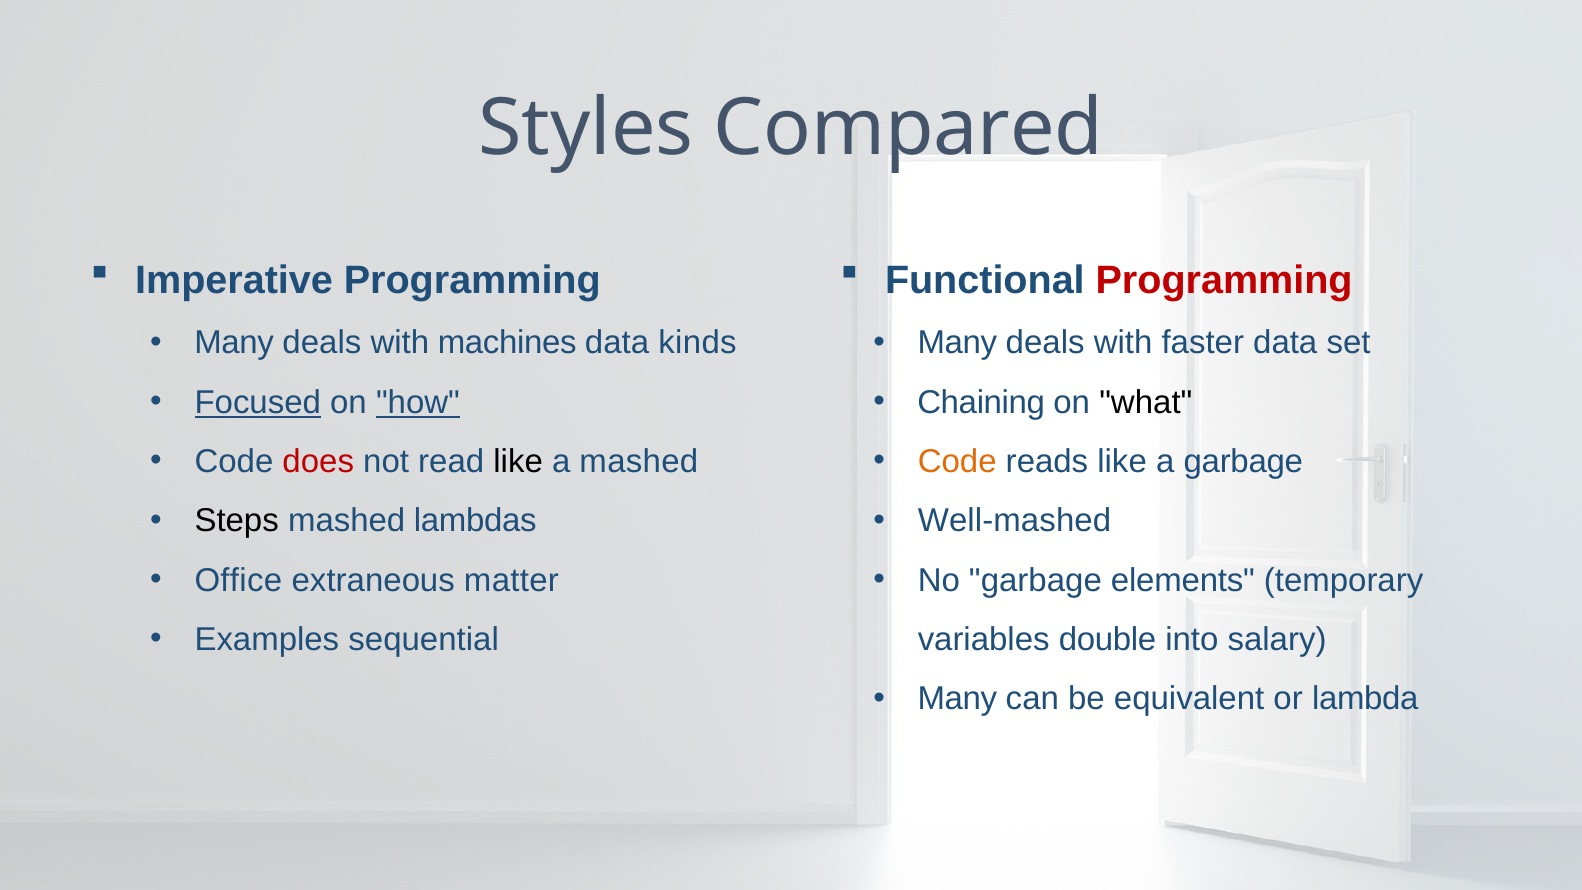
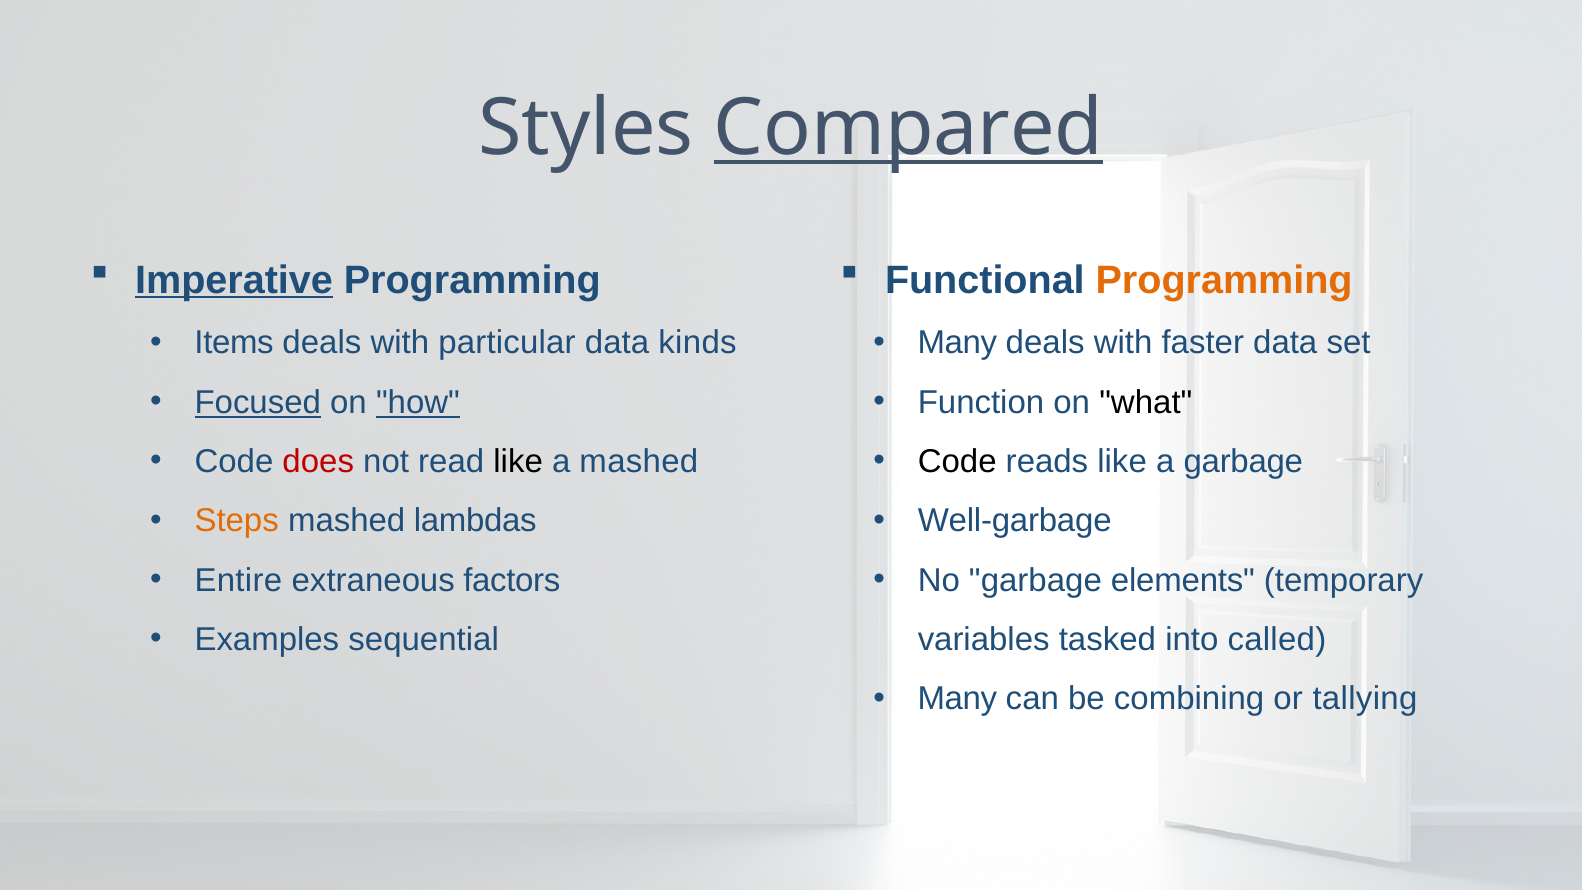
Compared underline: none -> present (909, 128)
Imperative underline: none -> present (234, 280)
Programming colour: red -> orange (1224, 280)
Many: Many -> Items (234, 343)
machines: machines -> particular (507, 343)
Chaining: Chaining -> Function (981, 402)
Code colour: orange -> black (957, 462)
Steps colour: black -> orange (237, 521)
Well-mashed: Well-mashed -> Well-garbage (1015, 521)
Office: Office -> Entire (238, 580)
matter: matter -> factors (512, 580)
double: double -> tasked (1107, 640)
salary: salary -> called (1277, 640)
equivalent: equivalent -> combining (1189, 699)
lambda: lambda -> tallying (1365, 699)
